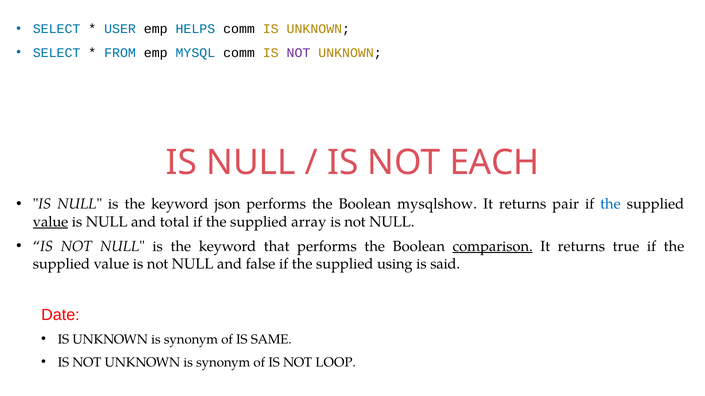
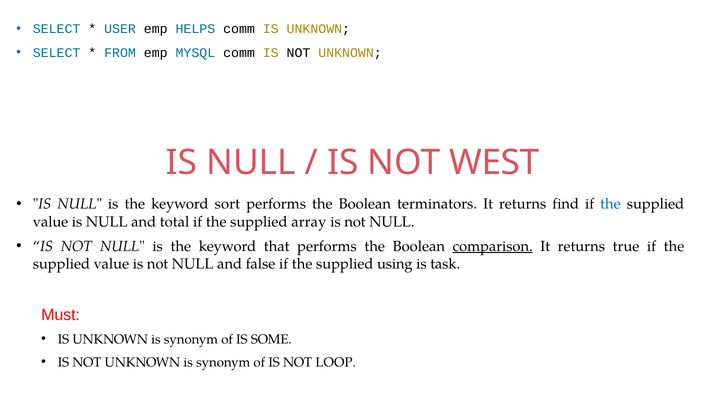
NOT colour: purple -> black (299, 53)
EACH: EACH -> WEST (494, 163)
json: json -> sort (227, 204)
mysqlshow: mysqlshow -> terminators (437, 204)
pair: pair -> find (566, 204)
value underline: present -> none (51, 222)
said: said -> task (445, 264)
Date: Date -> Must (61, 315)
SAME: SAME -> SOME (271, 340)
